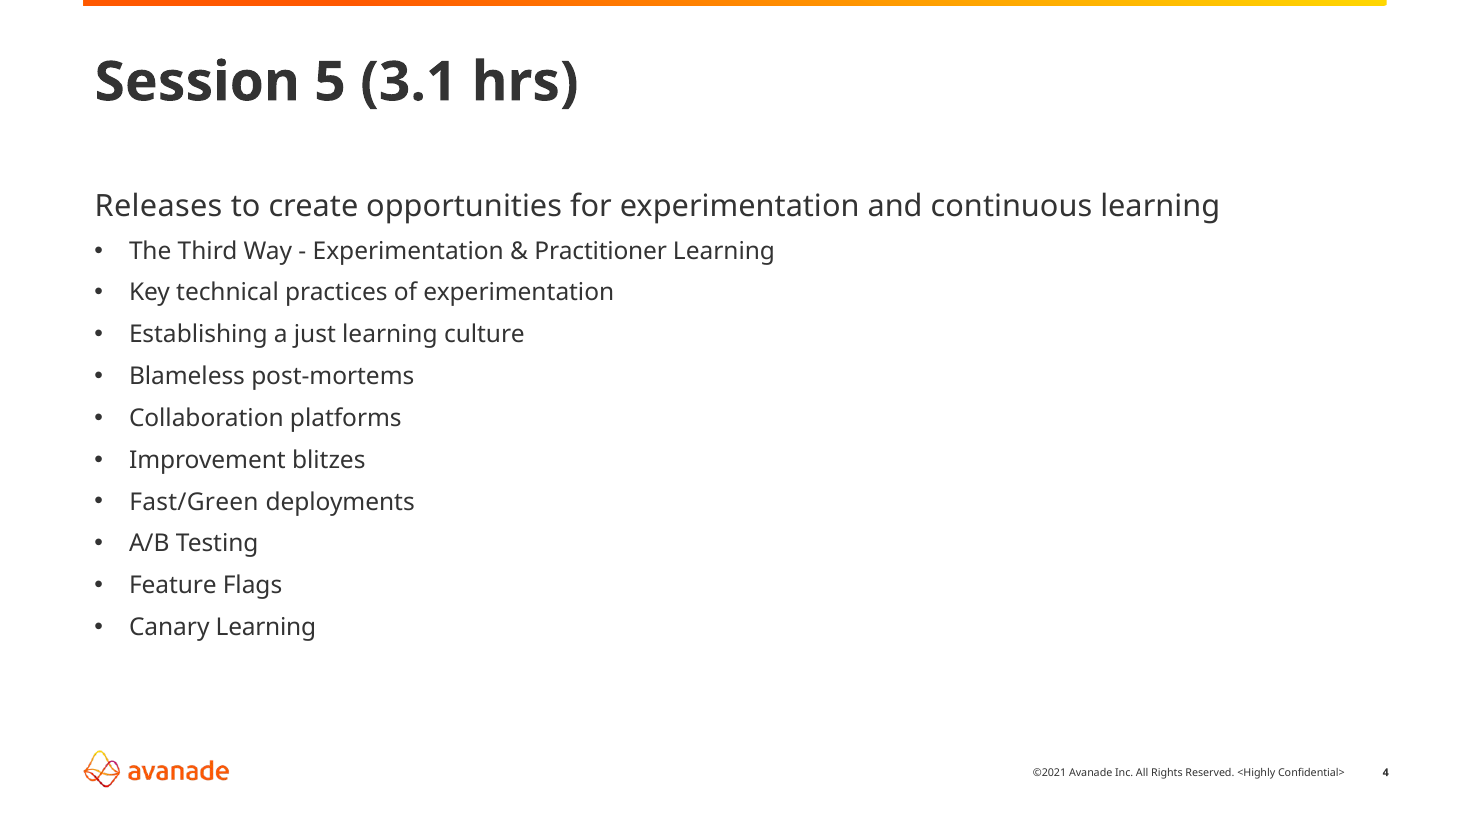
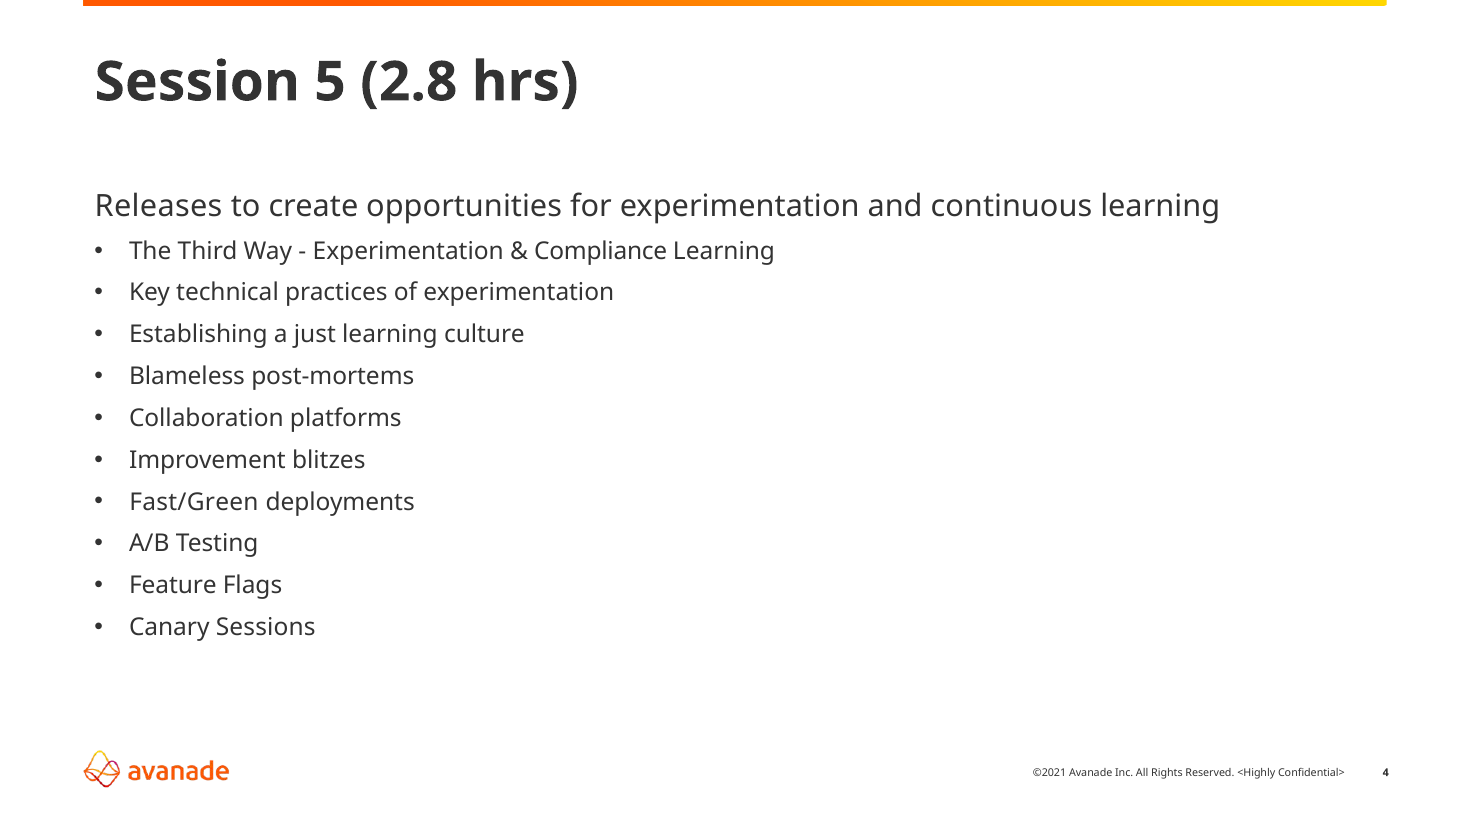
3.1: 3.1 -> 2.8 (409, 82)
Practitioner: Practitioner -> Compliance (601, 251)
Canary Learning: Learning -> Sessions (266, 627)
